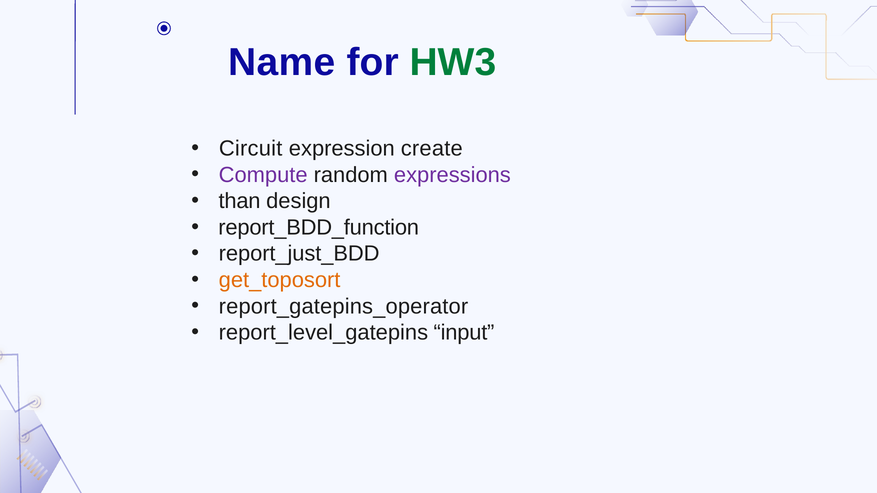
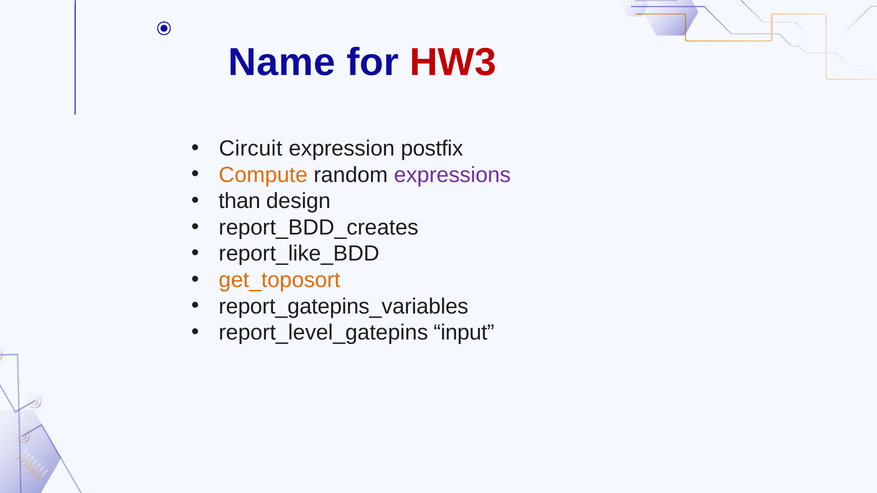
HW3 colour: green -> red (453, 62)
create: create -> postfix (432, 149)
Compute colour: purple -> orange (263, 175)
report_BDD_function: report_BDD_function -> report_BDD_creates (319, 228)
report_just_BDD: report_just_BDD -> report_like_BDD (299, 254)
report_gatepins_operator: report_gatepins_operator -> report_gatepins_variables (344, 307)
